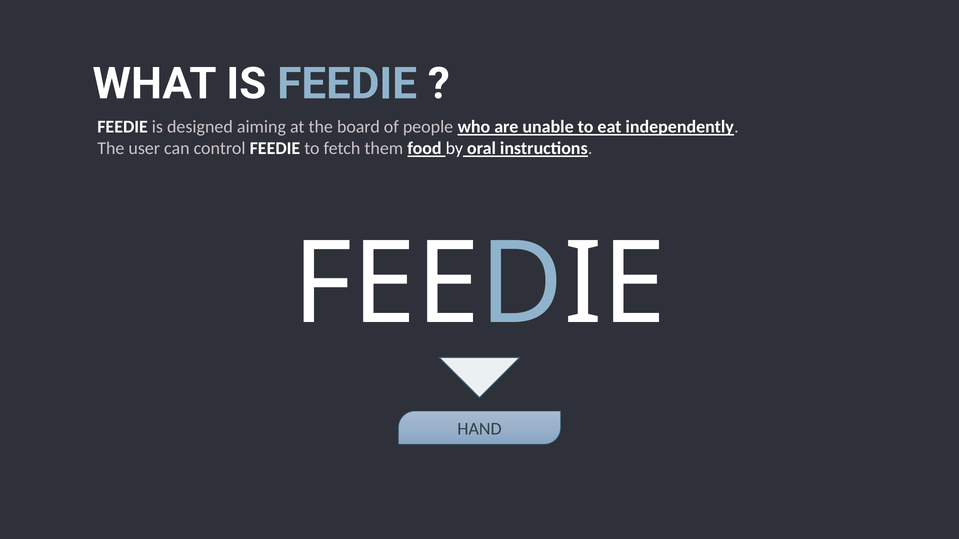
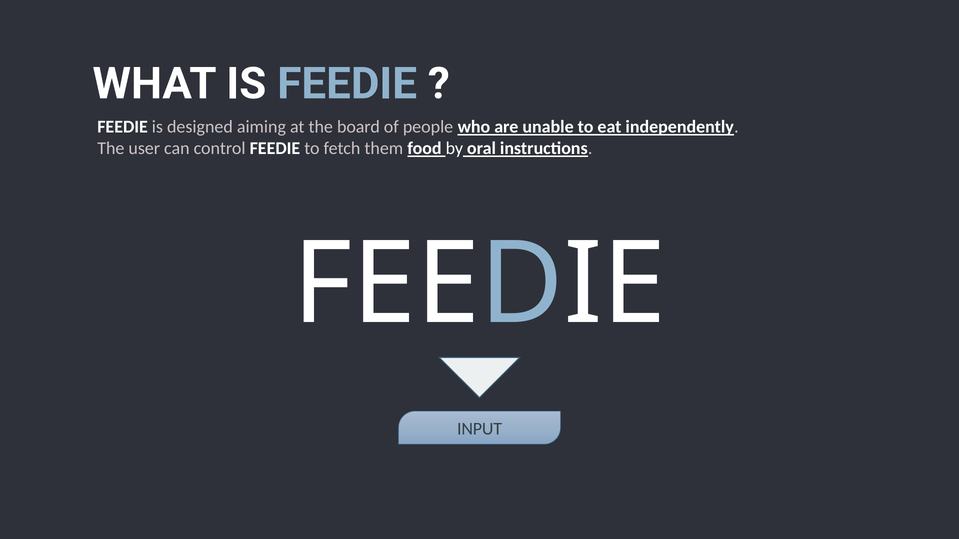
HAND: HAND -> INPUT (480, 429)
